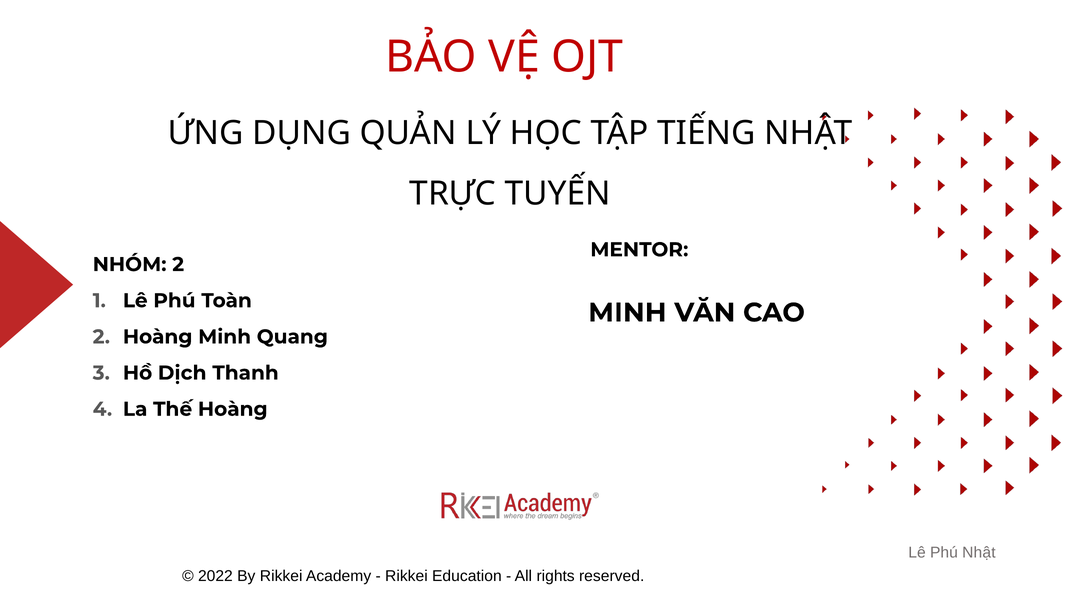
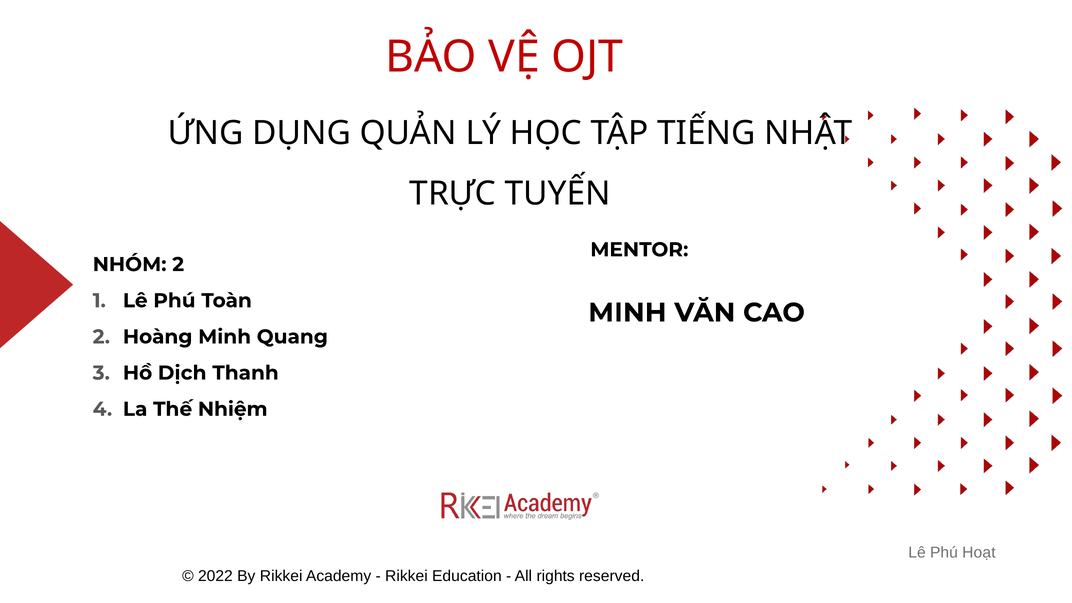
Thế Hoàng: Hoàng -> Nhiệm (233, 409)
Phú Nhật: Nhật -> Hoạt (979, 553)
